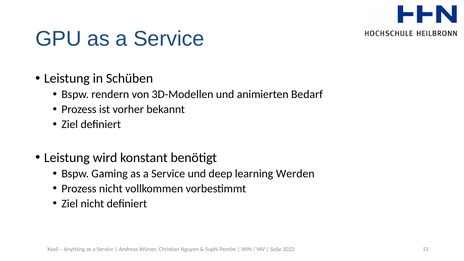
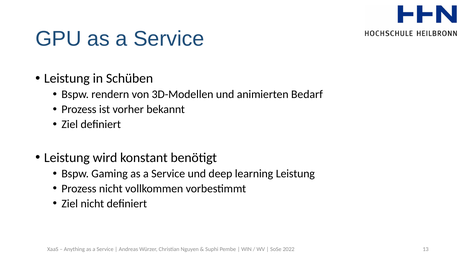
learning Werden: Werden -> Leistung (295, 174)
